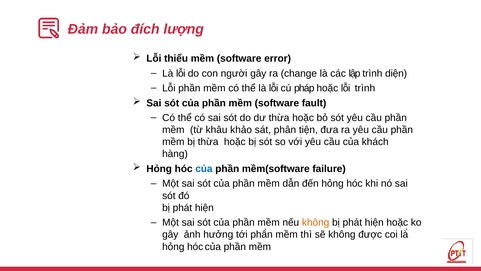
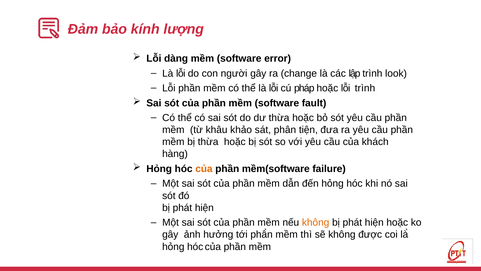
đích: đích -> kính (145, 29)
thiểu: thiểu -> dàng (176, 58)
diện: diện -> look (396, 73)
của colour: blue -> orange (204, 169)
